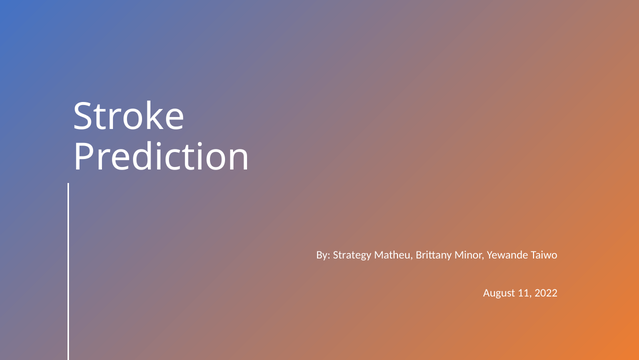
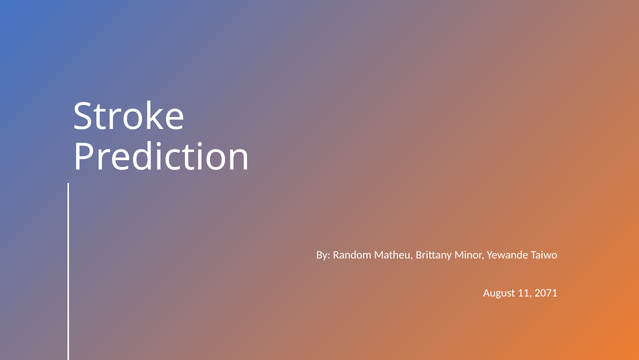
Strategy: Strategy -> Random (352, 255)
2022: 2022 -> 2071 (546, 293)
